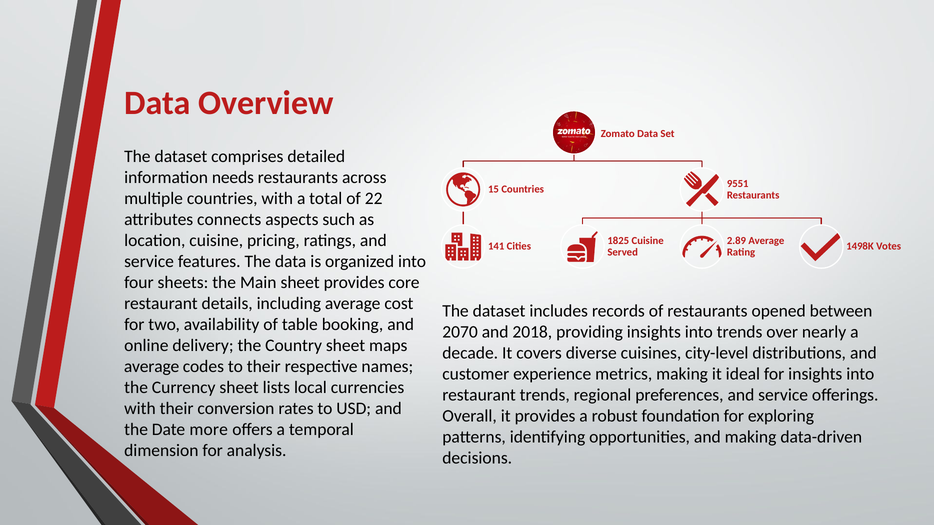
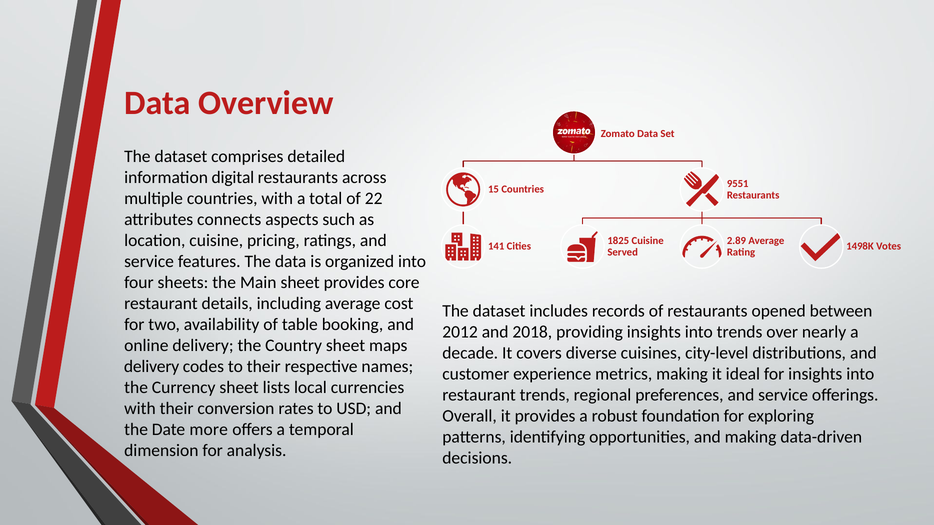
needs: needs -> digital (233, 178)
2070: 2070 -> 2012 (460, 332)
average: average -> delivery (152, 367)
